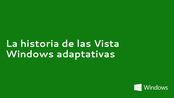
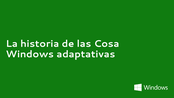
Vista: Vista -> Cosa (107, 44)
